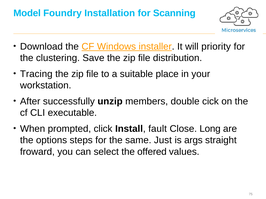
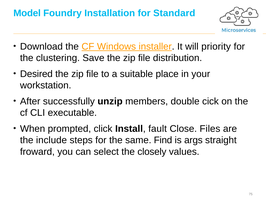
Scanning: Scanning -> Standard (174, 13)
Tracing: Tracing -> Desired (36, 74)
Long: Long -> Files (210, 129)
options: options -> include (51, 141)
Just: Just -> Find (163, 141)
offered: offered -> closely (152, 152)
